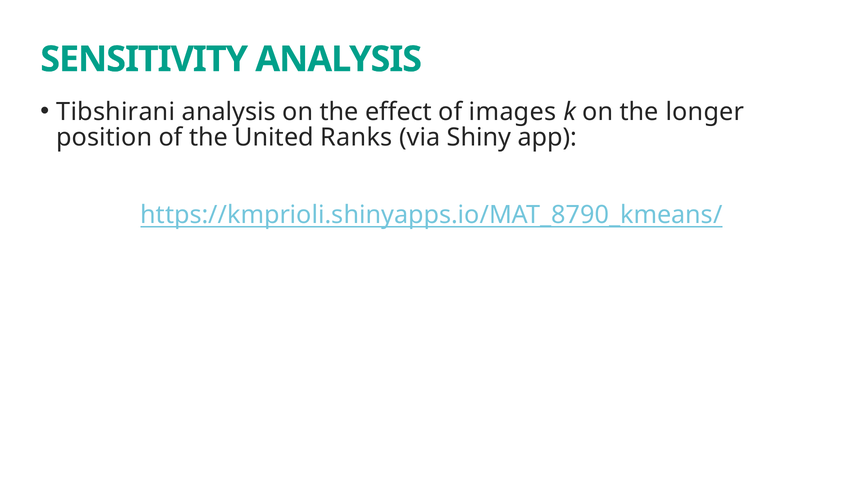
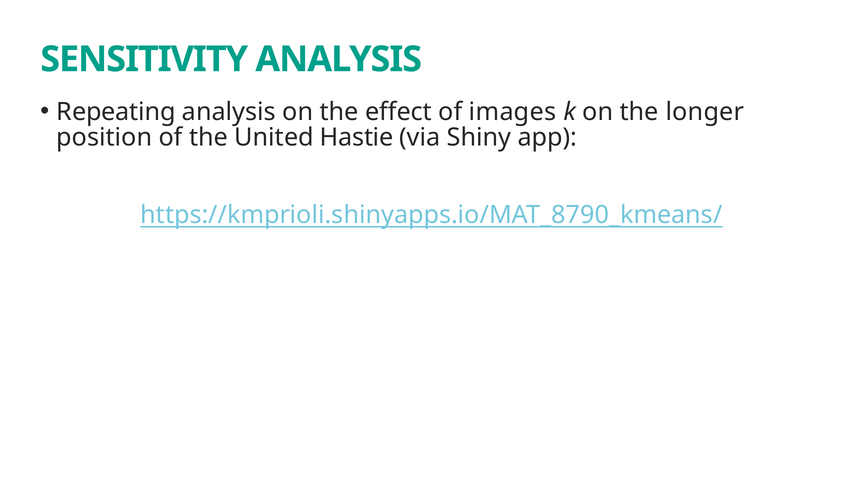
Tibshirani: Tibshirani -> Repeating (116, 112)
Ranks: Ranks -> Hastie (357, 138)
